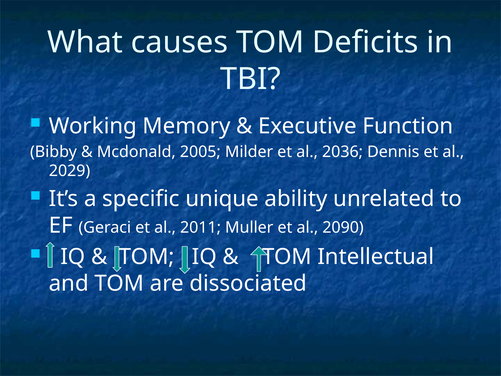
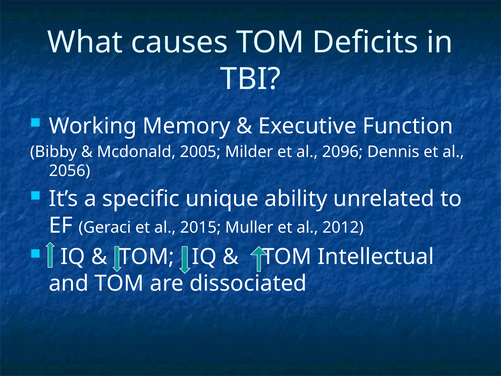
2036: 2036 -> 2096 (343, 152)
2029: 2029 -> 2056 (70, 171)
2011: 2011 -> 2015 (201, 228)
2090: 2090 -> 2012 (343, 228)
